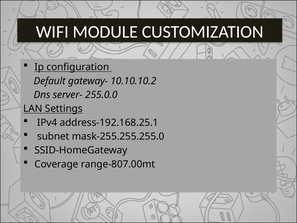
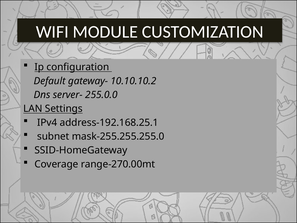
range-807.00mt: range-807.00mt -> range-270.00mt (118, 164)
